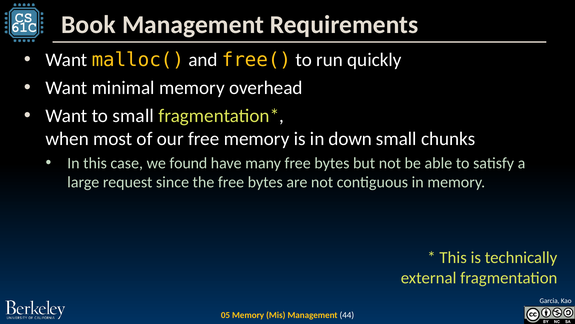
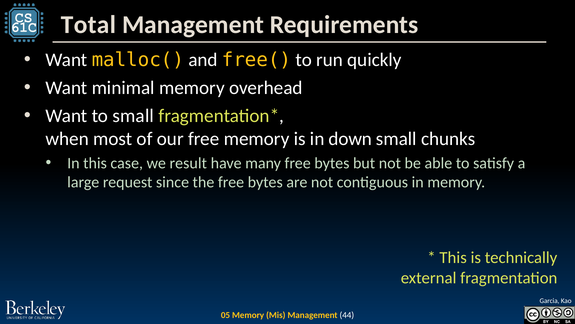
Book: Book -> Total (88, 25)
found: found -> result (188, 163)
